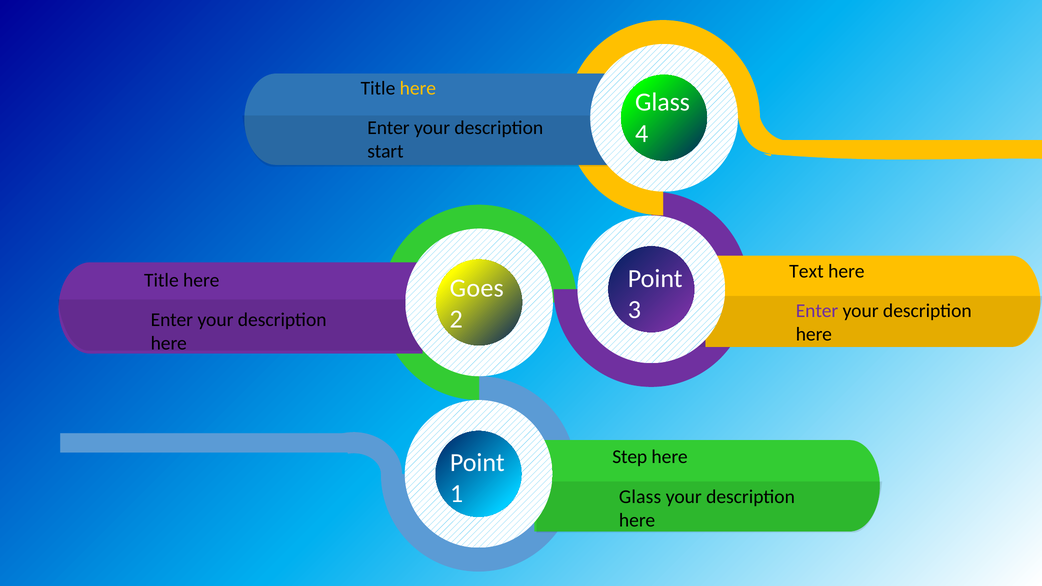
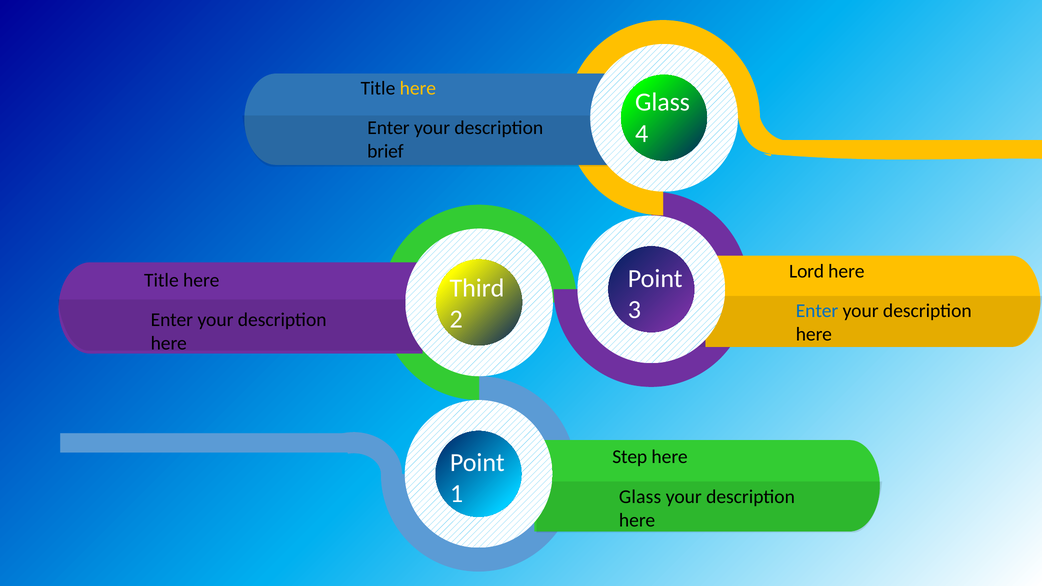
start: start -> brief (385, 151)
Text: Text -> Lord (807, 271)
Goes: Goes -> Third (477, 288)
Enter colour: purple -> blue (817, 311)
